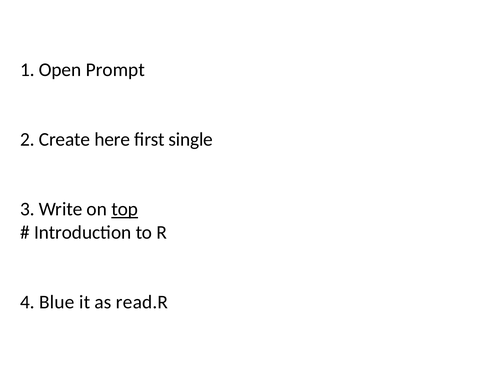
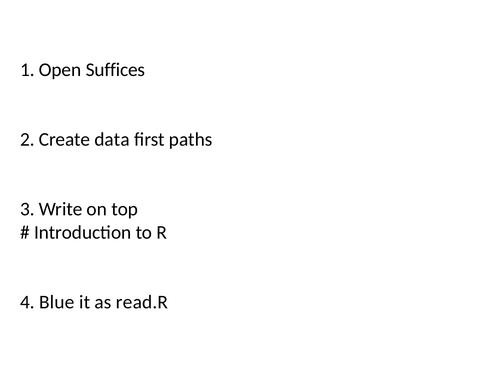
Prompt: Prompt -> Suffices (115, 70)
here: here -> data (112, 140)
single: single -> paths (191, 140)
top underline: present -> none (125, 209)
